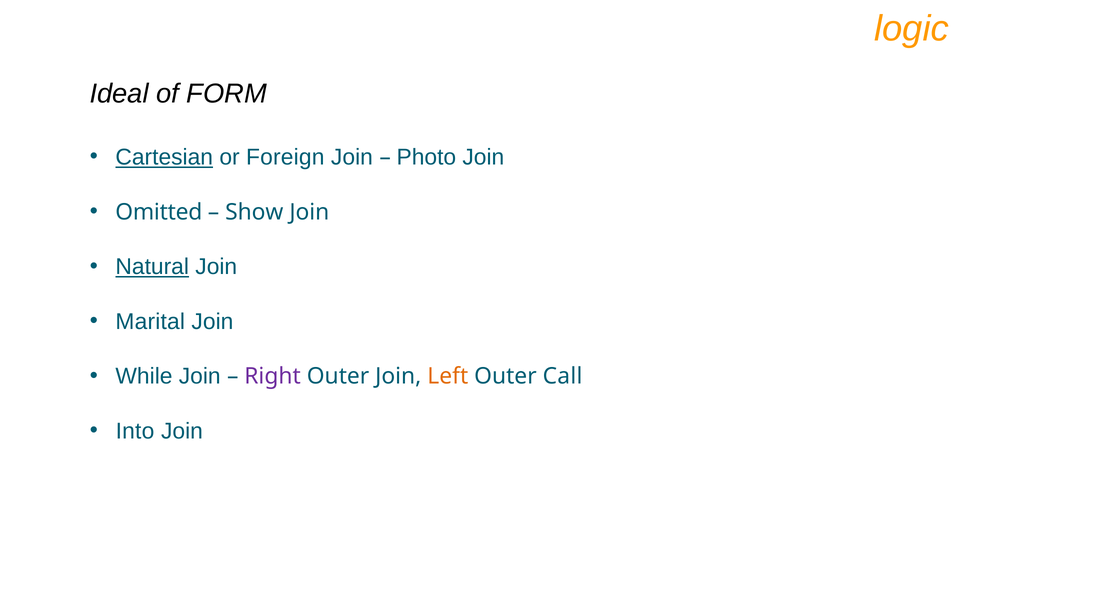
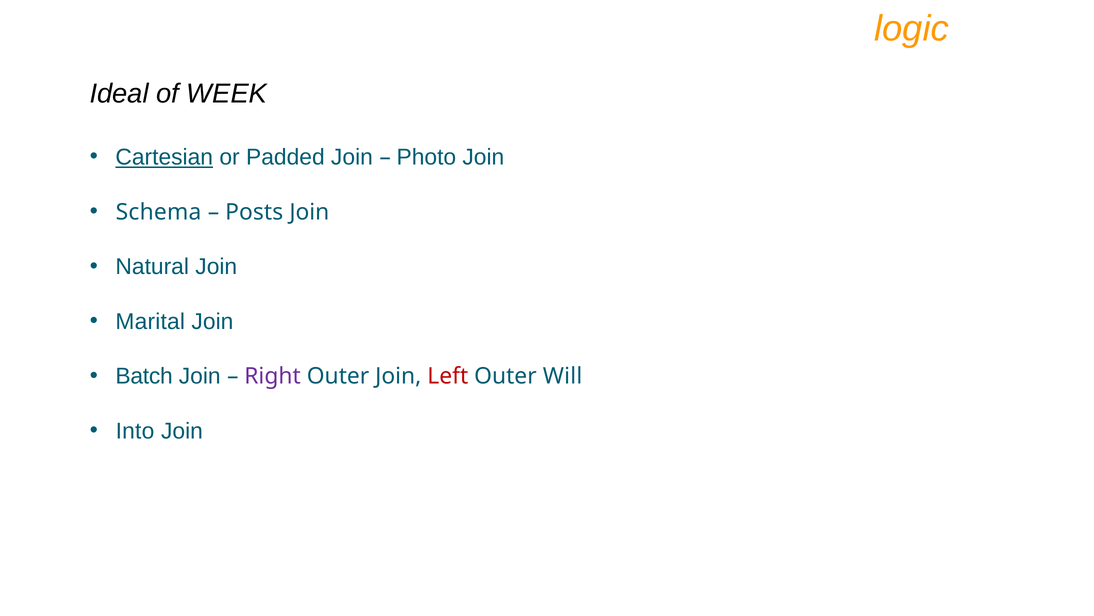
FORM: FORM -> WEEK (227, 93)
Foreign: Foreign -> Padded (285, 157)
Omitted: Omitted -> Schema (159, 212)
Show: Show -> Posts (254, 212)
Natural underline: present -> none (152, 267)
While: While -> Batch (144, 376)
Left colour: orange -> red (448, 376)
Call: Call -> Will (563, 376)
